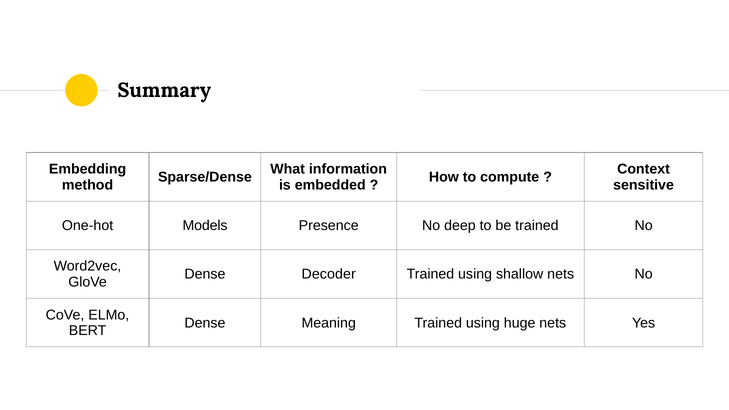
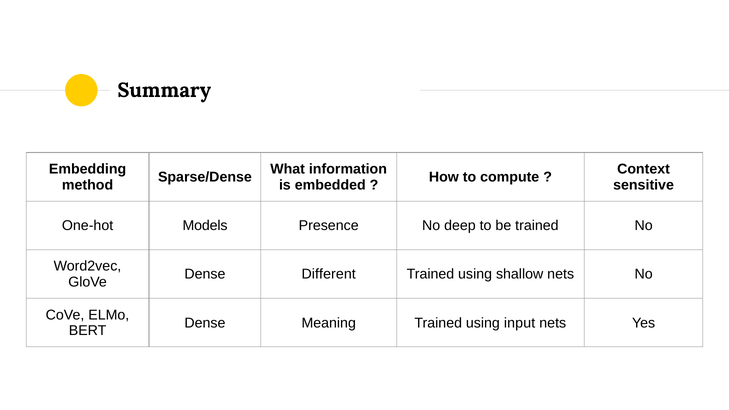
Decoder: Decoder -> Different (329, 274)
huge: huge -> input (520, 323)
